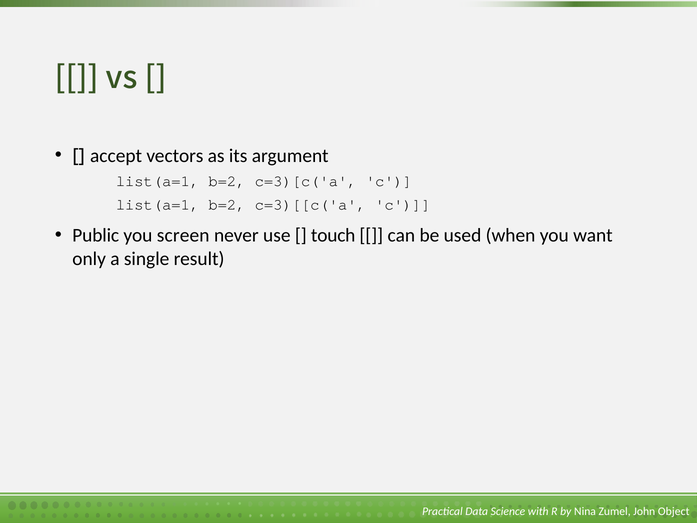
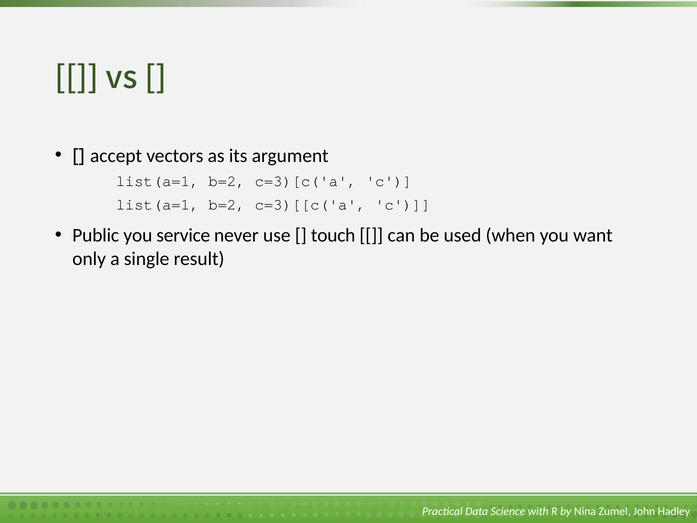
screen: screen -> service (183, 235)
Object: Object -> Hadley (674, 511)
